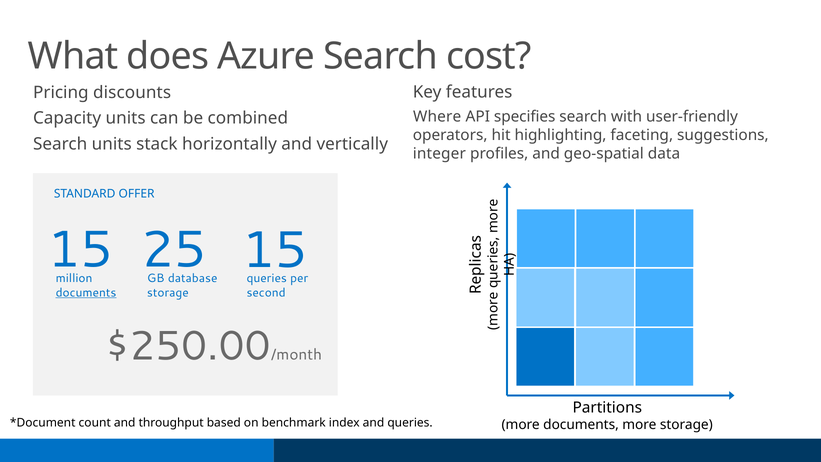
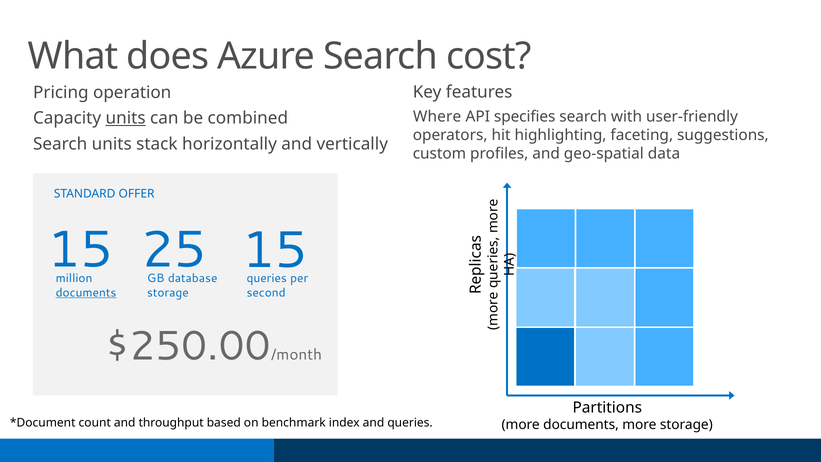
discounts: discounts -> operation (132, 92)
units underline: none -> present (126, 118)
integer: integer -> custom (439, 153)
